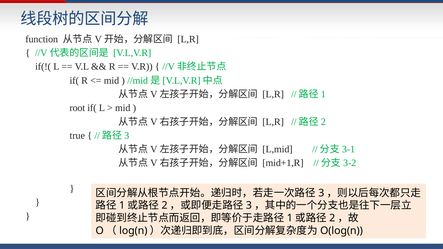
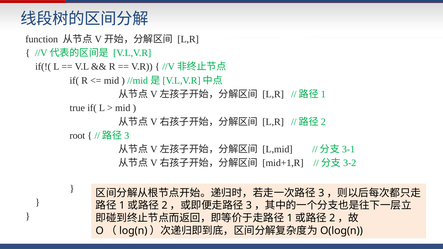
root: root -> true (77, 108)
true: true -> root (77, 136)
